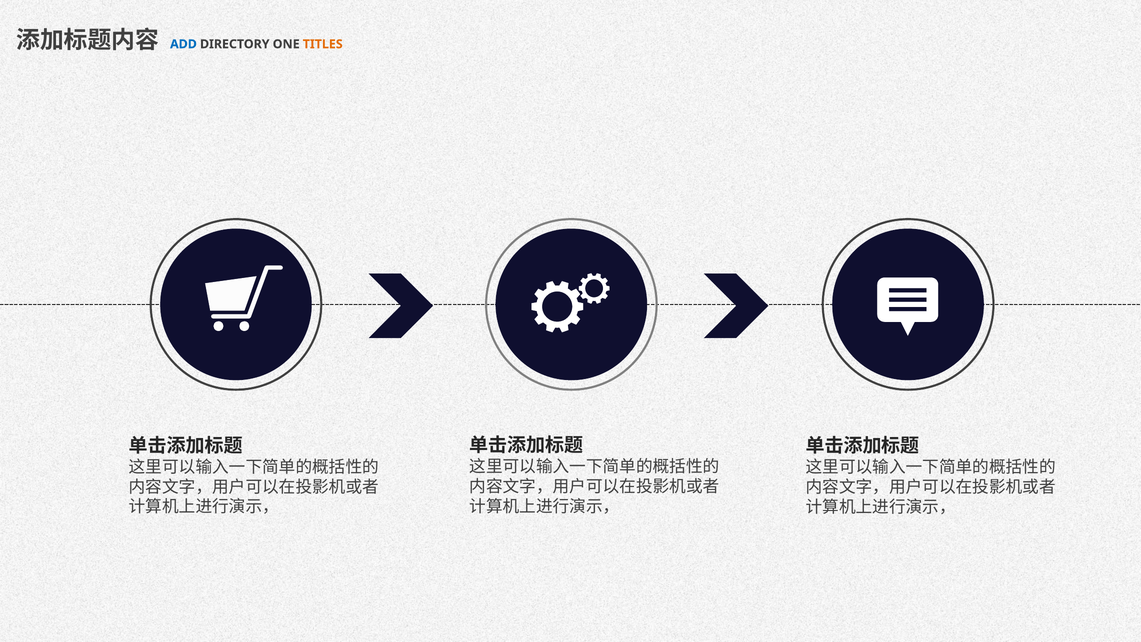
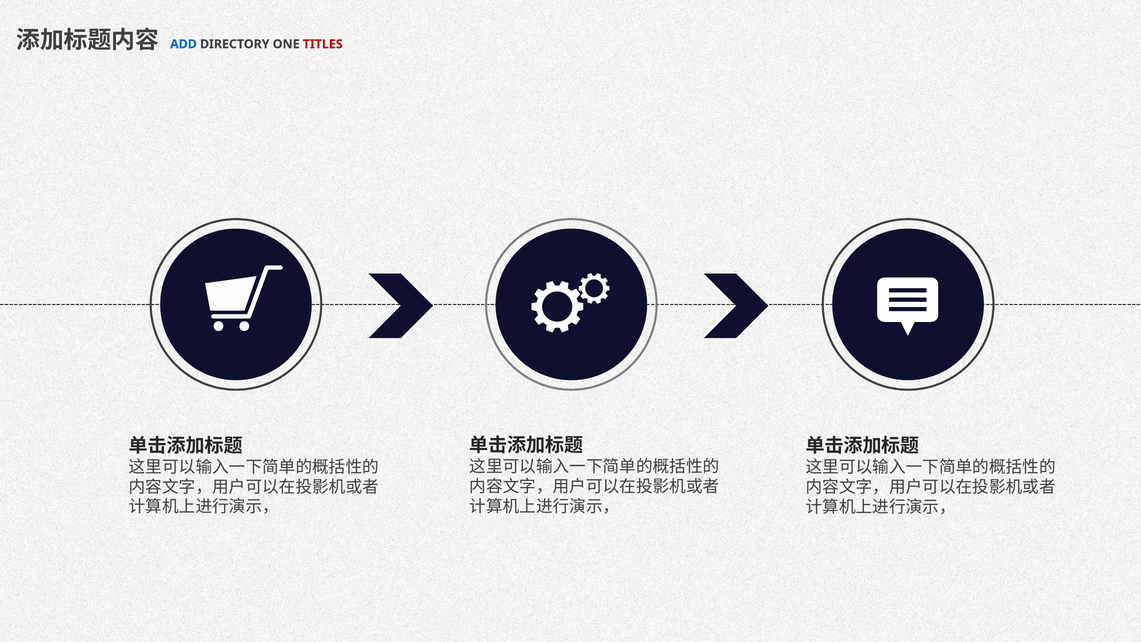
TITLES colour: orange -> red (323, 44)
